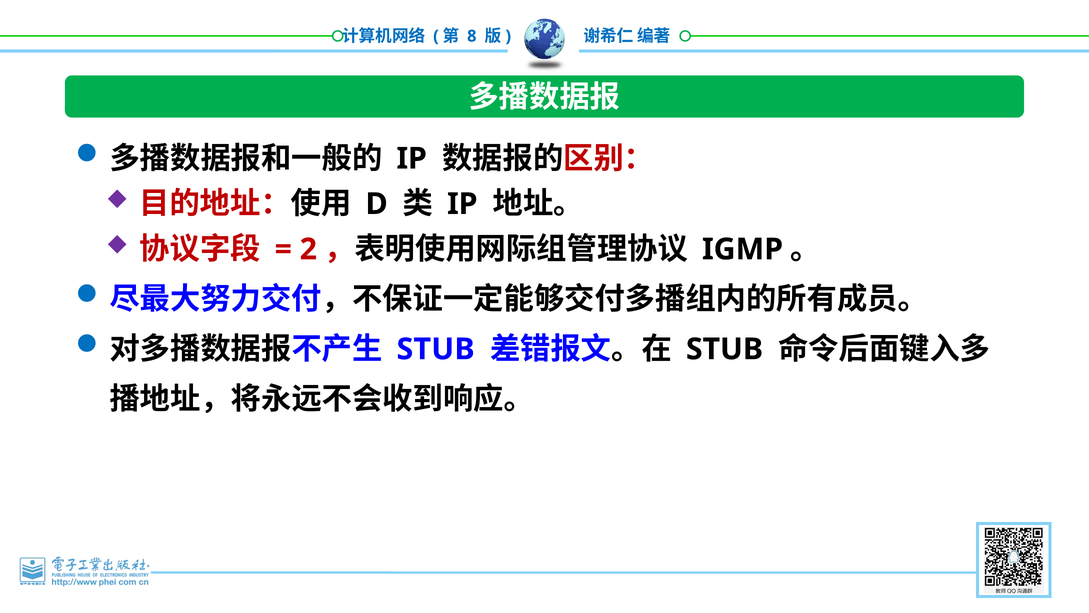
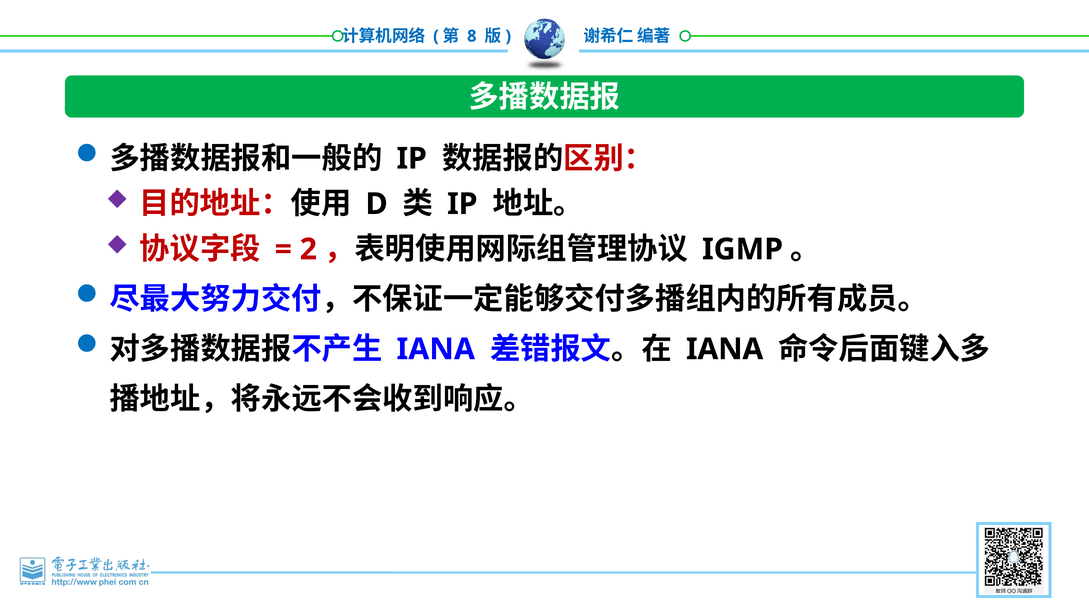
STUB: STUB -> IANA (436, 349)
STUB: STUB -> IANA (725, 349)
